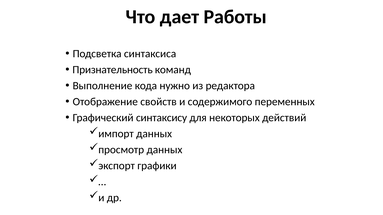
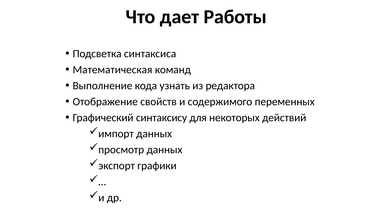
Признательность: Признательность -> Математическая (112, 70)
нужно: нужно -> узнать (175, 86)
